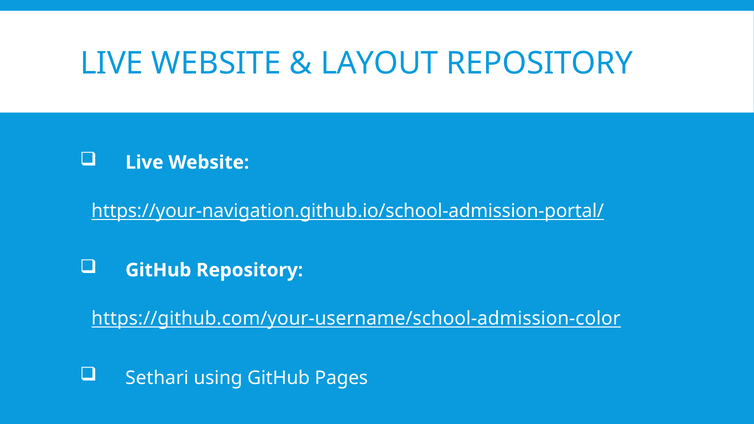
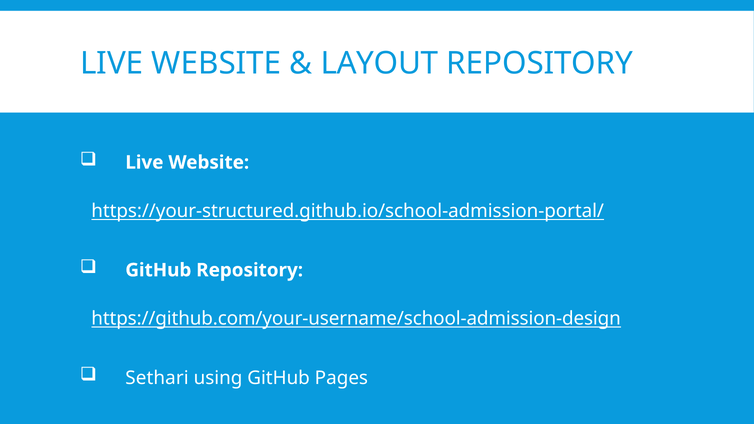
https://your-navigation.github.io/school-admission-portal/: https://your-navigation.github.io/school-admission-portal/ -> https://your-structured.github.io/school-admission-portal/ (348, 211)
https://github.com/your-username/school-admission-color: https://github.com/your-username/school-admission-color -> https://github.com/your-username/school-admission-design (356, 319)
